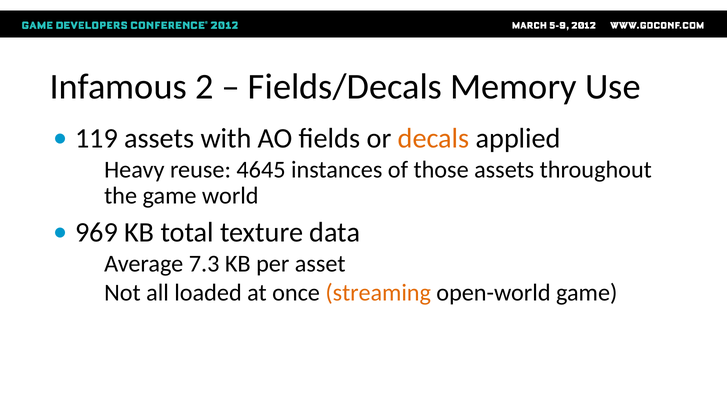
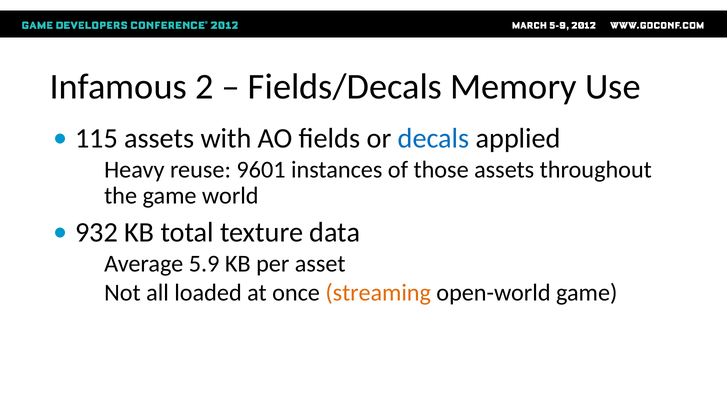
119: 119 -> 115 (97, 138)
decals colour: orange -> blue (434, 138)
4645: 4645 -> 9601 (261, 170)
969: 969 -> 932 (97, 232)
7.3: 7.3 -> 5.9 (204, 264)
